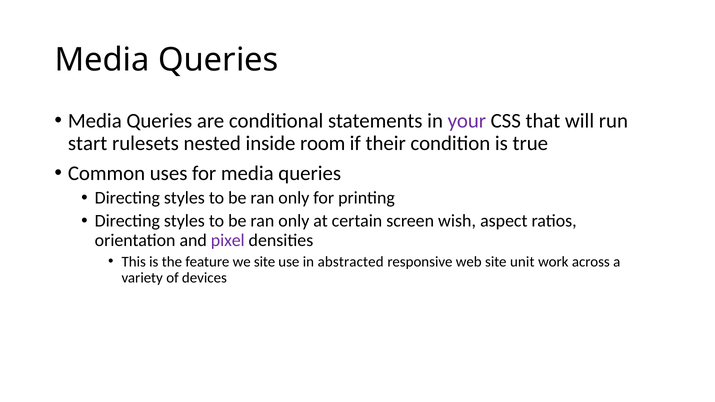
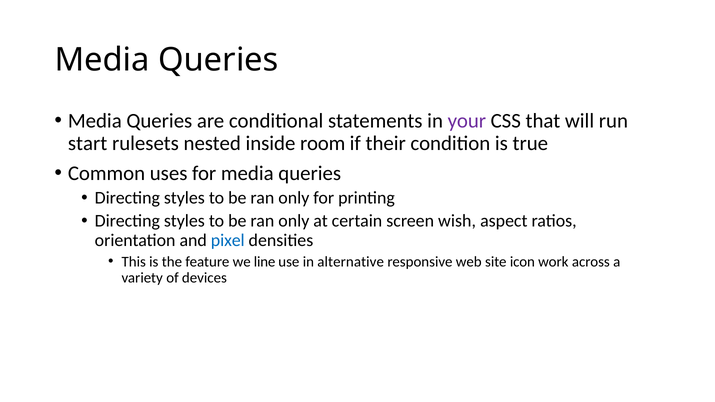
pixel colour: purple -> blue (228, 240)
we site: site -> line (265, 262)
abstracted: abstracted -> alternative (351, 262)
unit: unit -> icon (522, 262)
